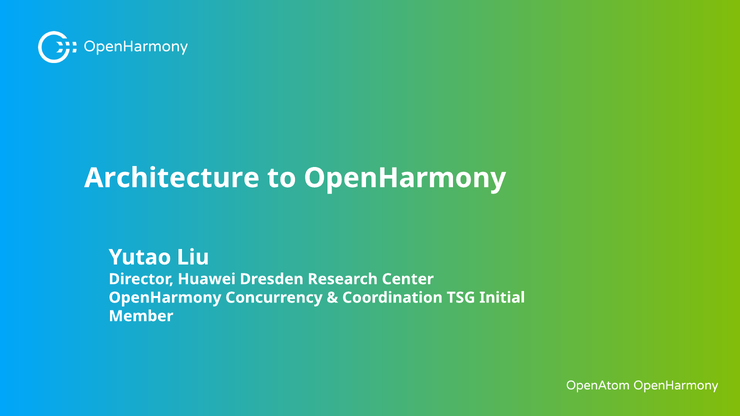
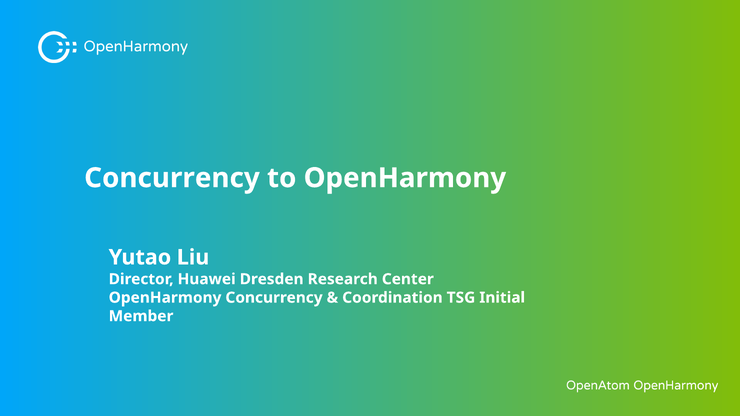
Architecture: Architecture -> Concurrency (172, 178)
